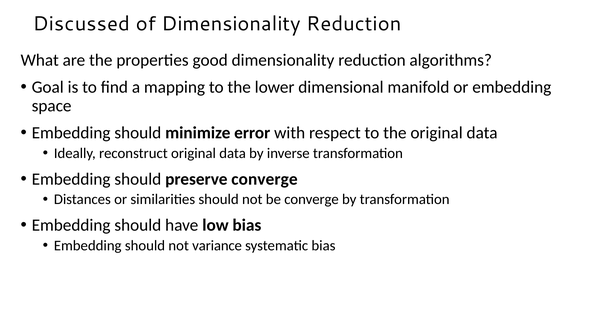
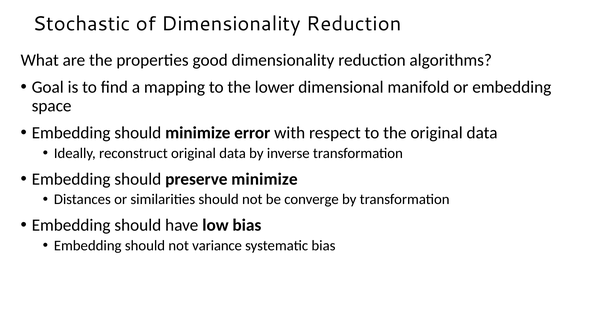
Discussed: Discussed -> Stochastic (82, 24)
preserve converge: converge -> minimize (264, 179)
